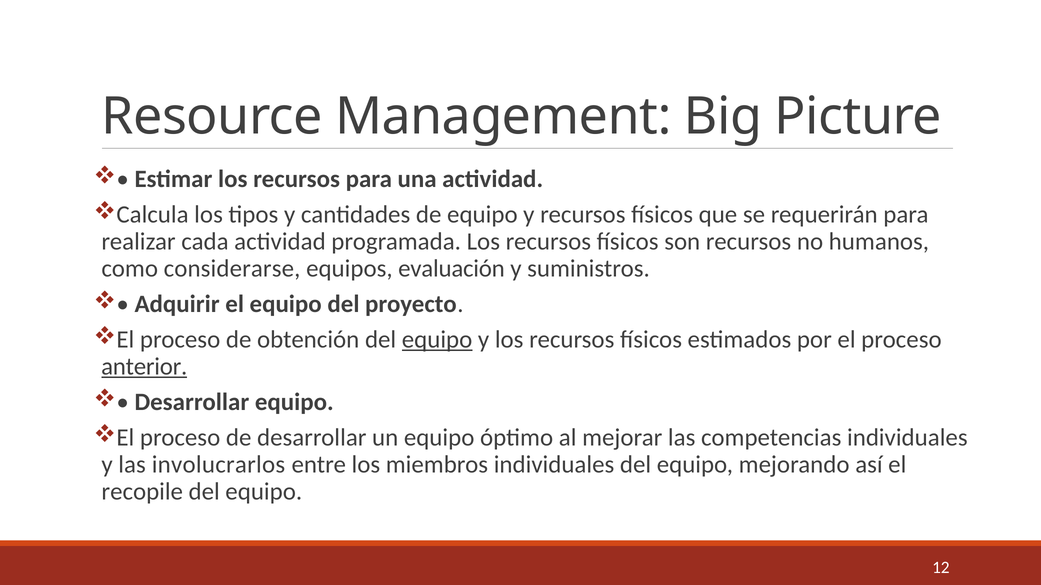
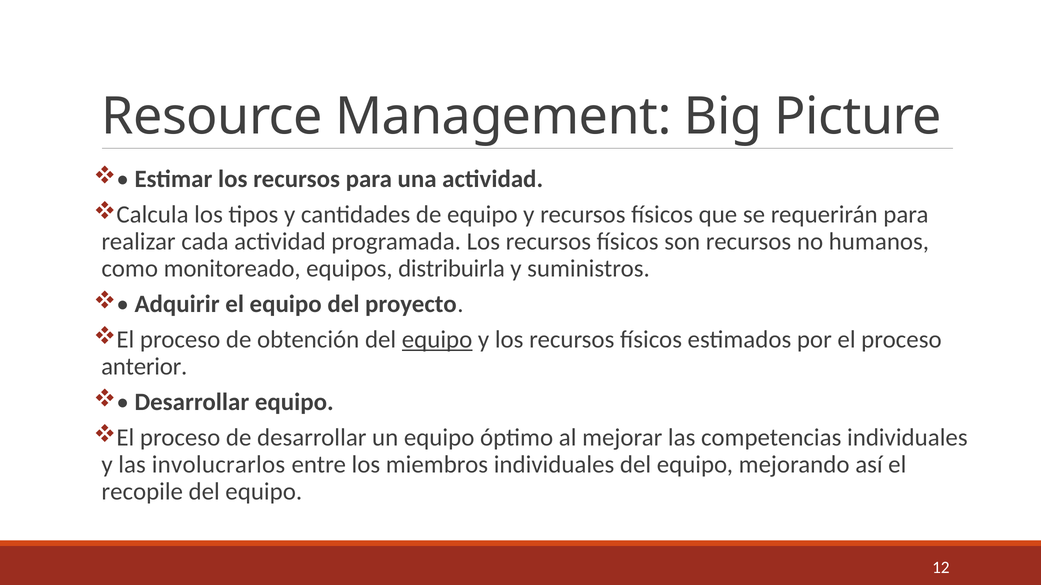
considerarse: considerarse -> monitoreado (232, 269)
evaluación: evaluación -> distribuirla (452, 269)
anterior underline: present -> none (144, 367)
